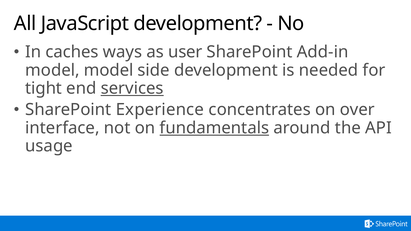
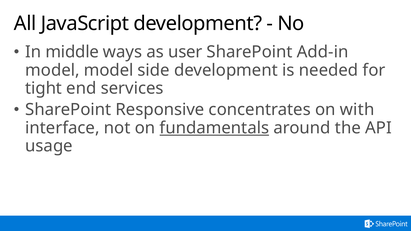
caches: caches -> middle (72, 52)
services underline: present -> none (132, 88)
Experience: Experience -> Responsive (160, 110)
over: over -> with (357, 110)
